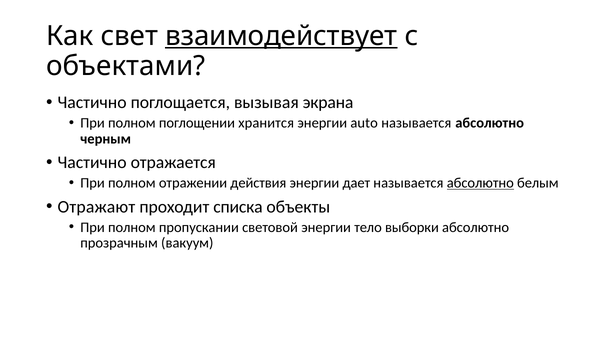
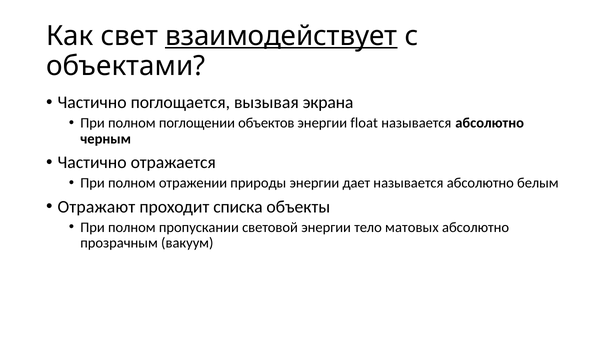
хранится: хранится -> объектов (266, 123)
auto: auto -> float (364, 123)
действия: действия -> природы (258, 183)
абсолютно underline: present -> none (480, 183)
выборки: выборки -> матовых (412, 227)
